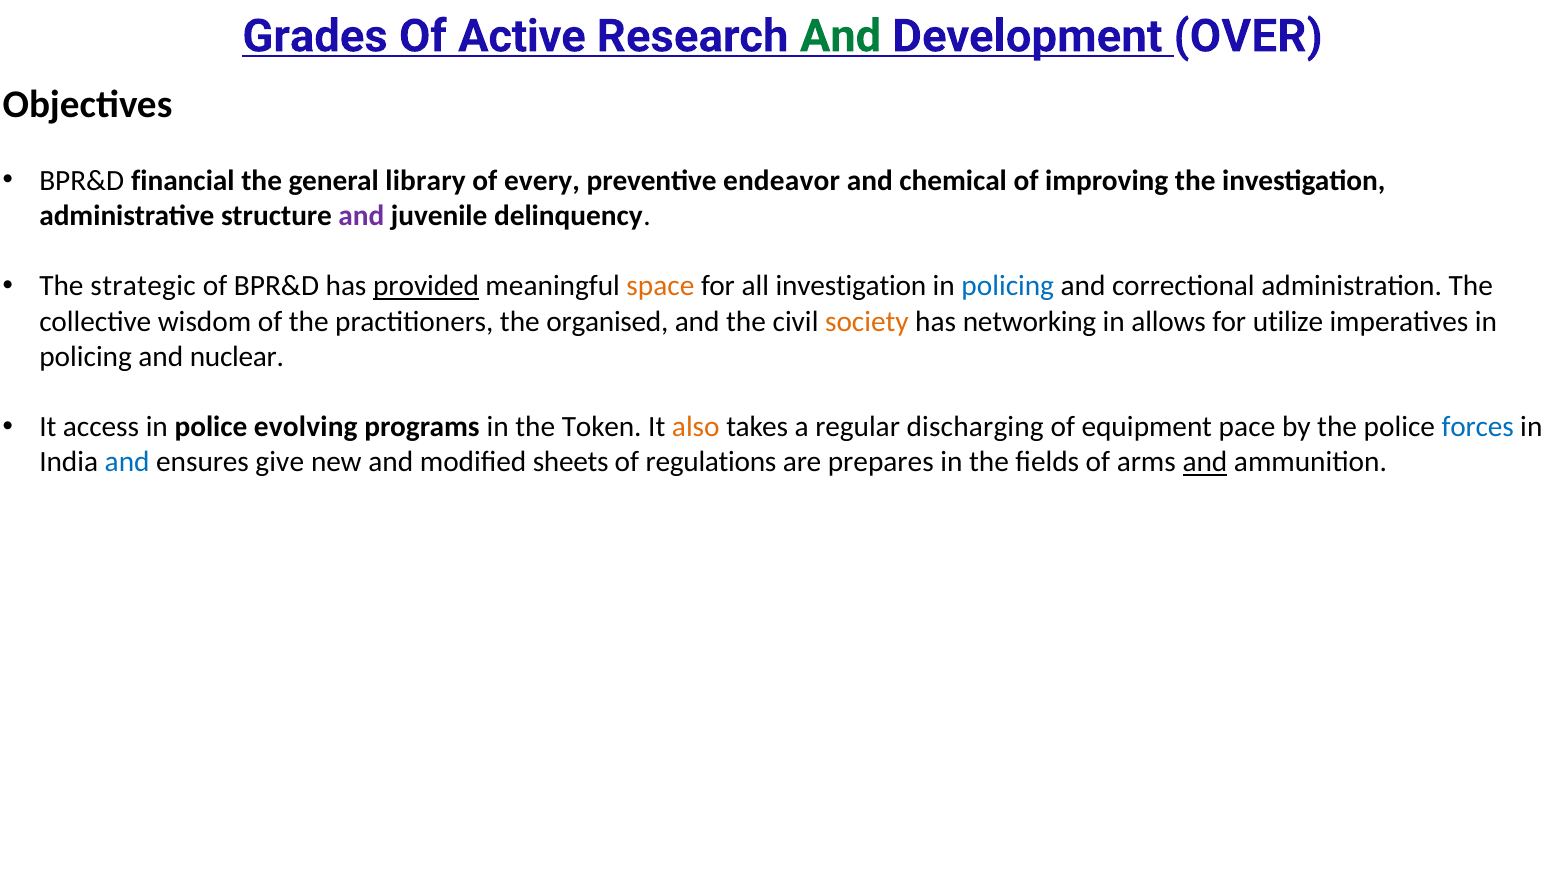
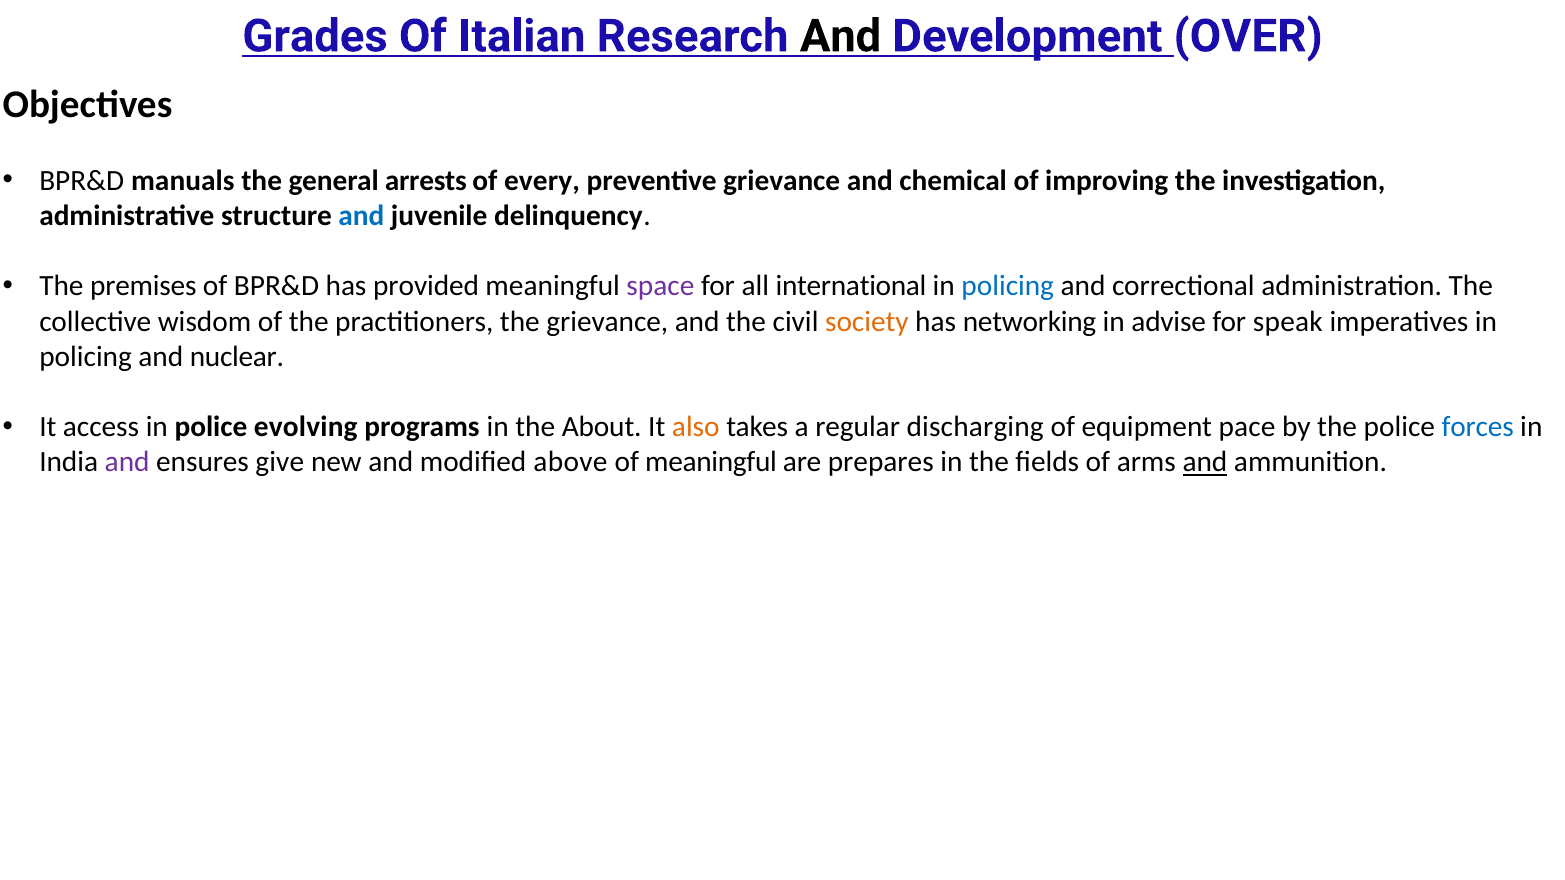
Active: Active -> Italian (522, 36)
And colour: green -> black (841, 36)
financial: financial -> manuals (183, 181)
library: library -> arrests (426, 181)
preventive endeavor: endeavor -> grievance (782, 181)
and colour: purple -> blue (361, 216)
strategic: strategic -> premises (143, 286)
provided underline: present -> none (426, 286)
space colour: orange -> purple (660, 286)
all investigation: investigation -> international (851, 286)
the organised: organised -> grievance (607, 322)
allows: allows -> advise (1169, 322)
utilize: utilize -> speak (1288, 322)
Token: Token -> About (602, 427)
and colour: blue -> purple (127, 462)
sheets: sheets -> above (570, 462)
of regulations: regulations -> meaningful (711, 462)
